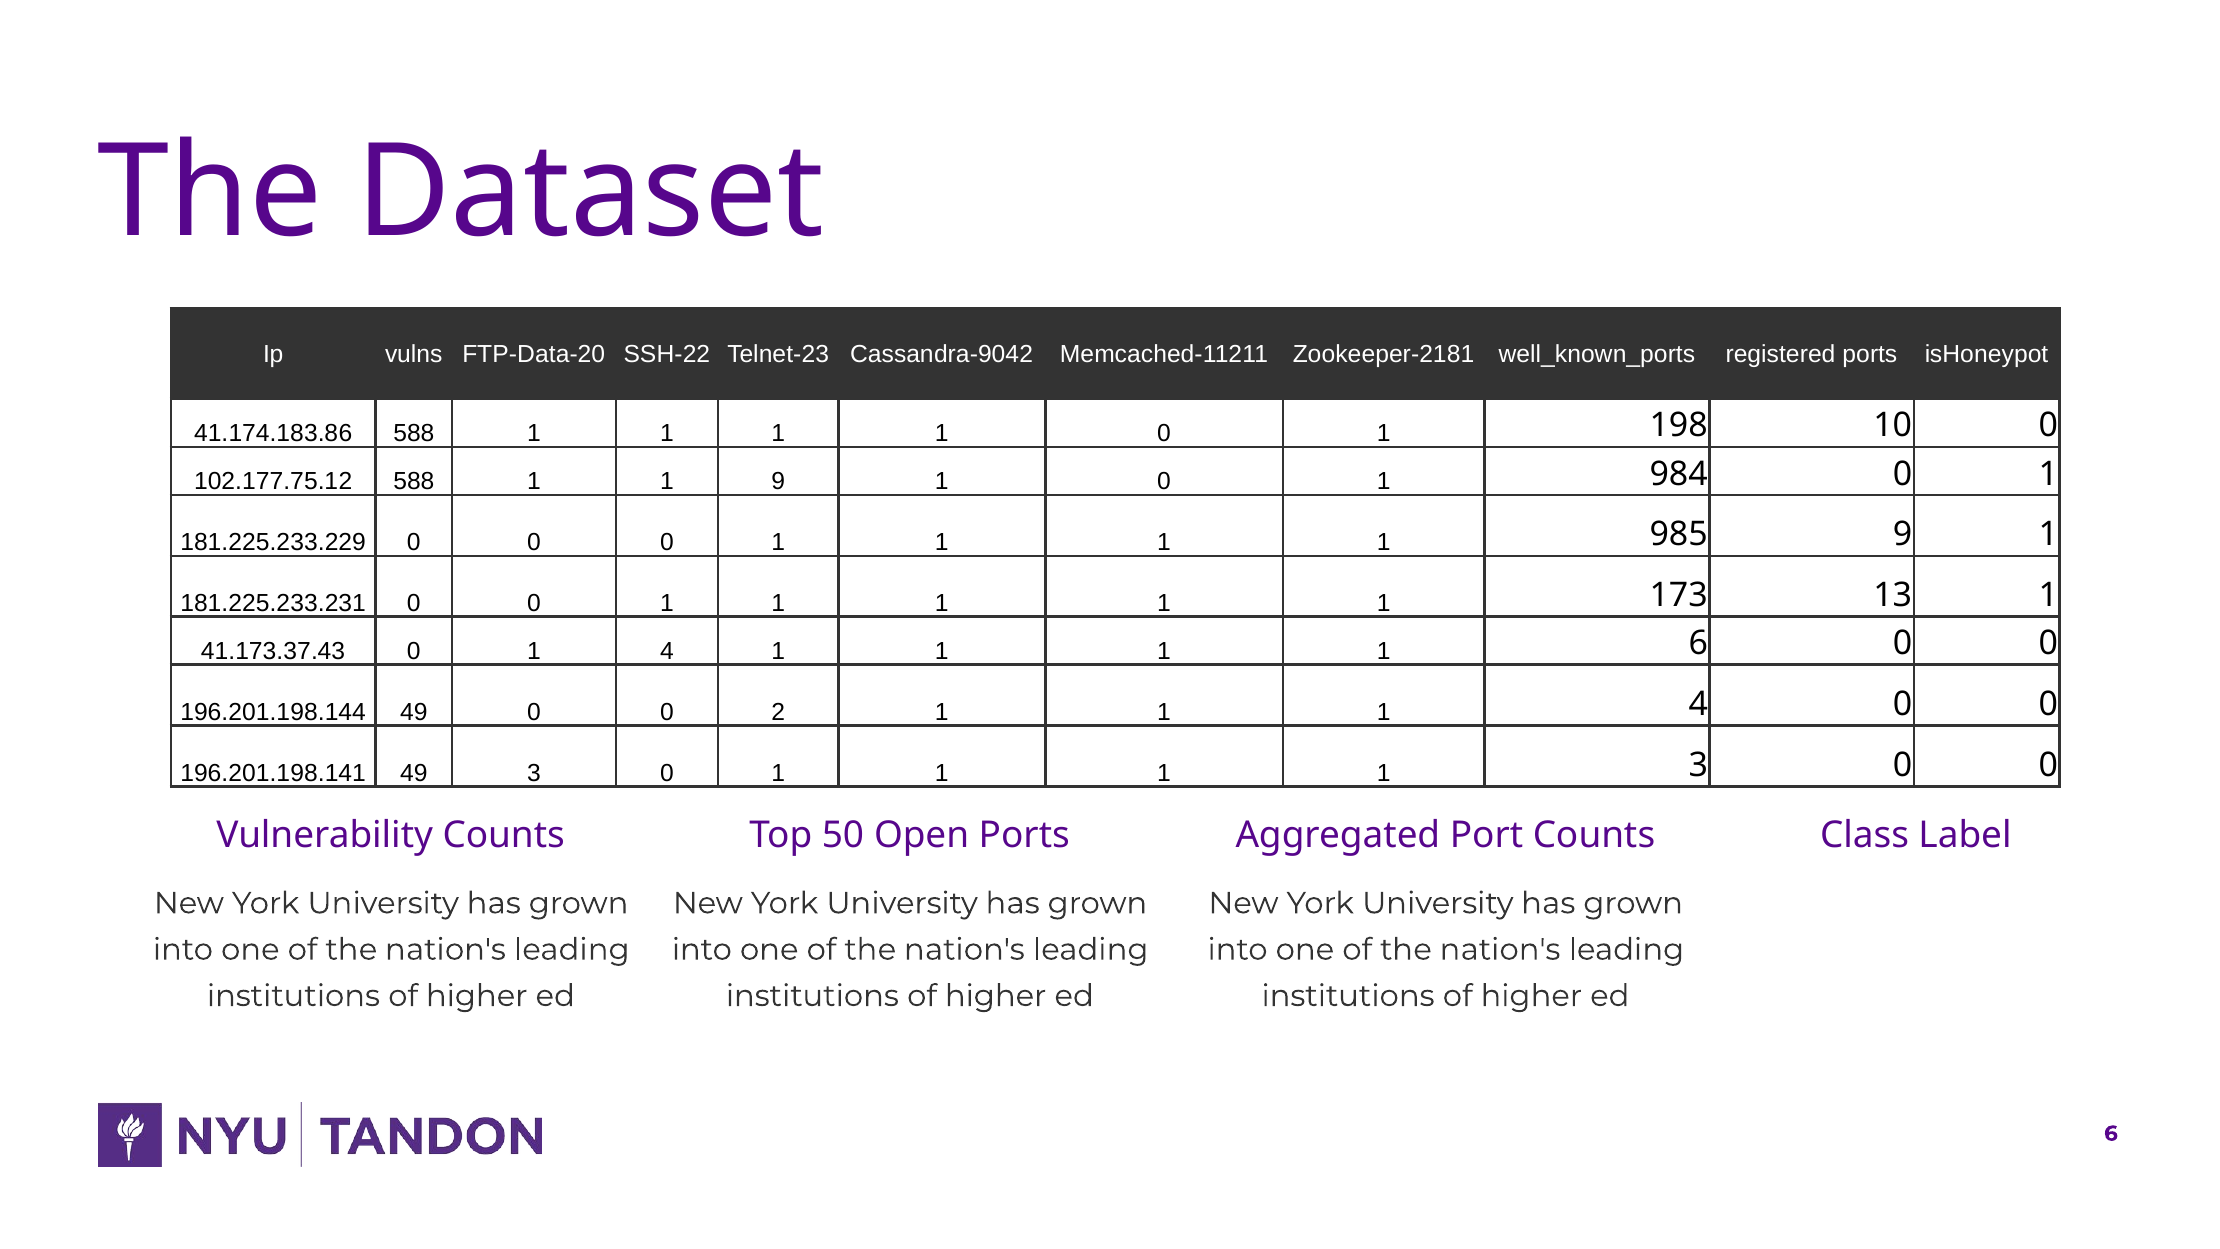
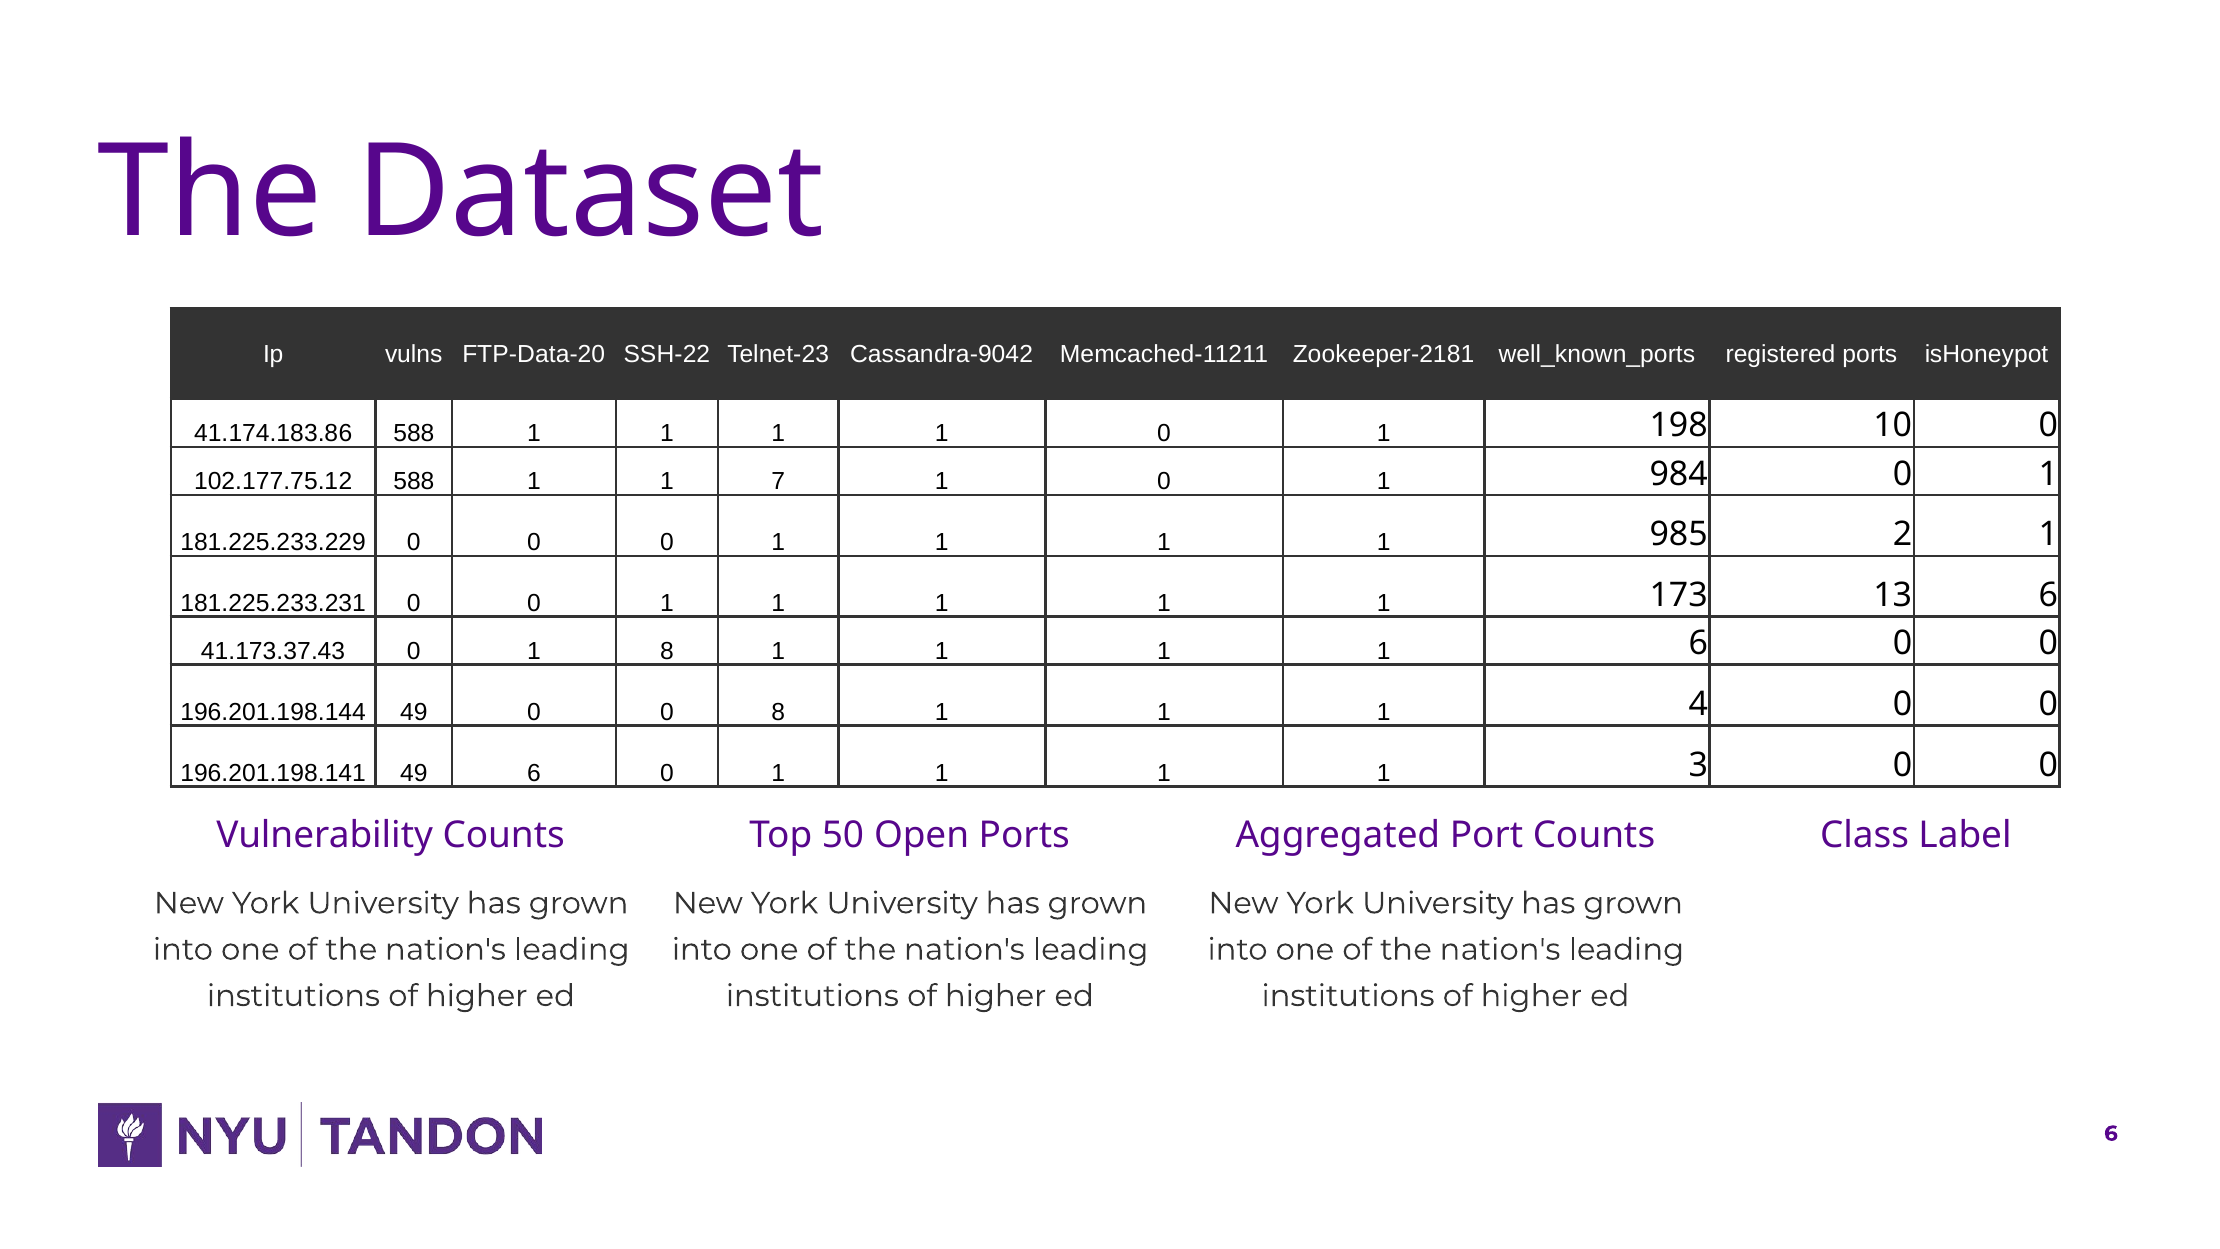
1 9: 9 -> 7 (778, 482)
985 9: 9 -> 2 (1903, 535)
13 1: 1 -> 6 (2048, 595)
0 1 4: 4 -> 8 (667, 651)
0 2: 2 -> 8 (778, 712)
49 3: 3 -> 6 (534, 773)
